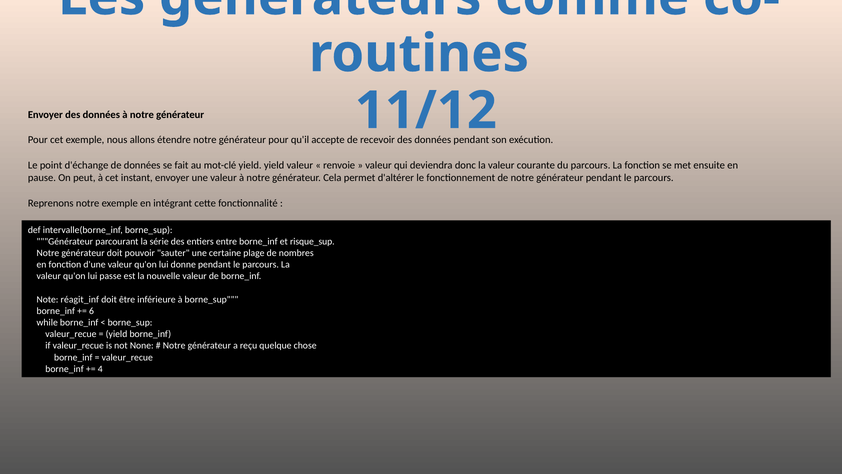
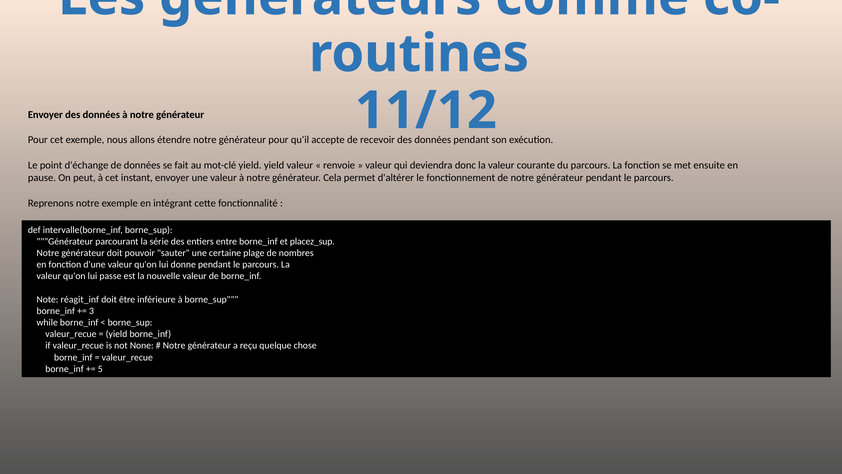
risque_sup: risque_sup -> placez_sup (312, 241)
6: 6 -> 3 (91, 311)
4: 4 -> 5 (100, 369)
